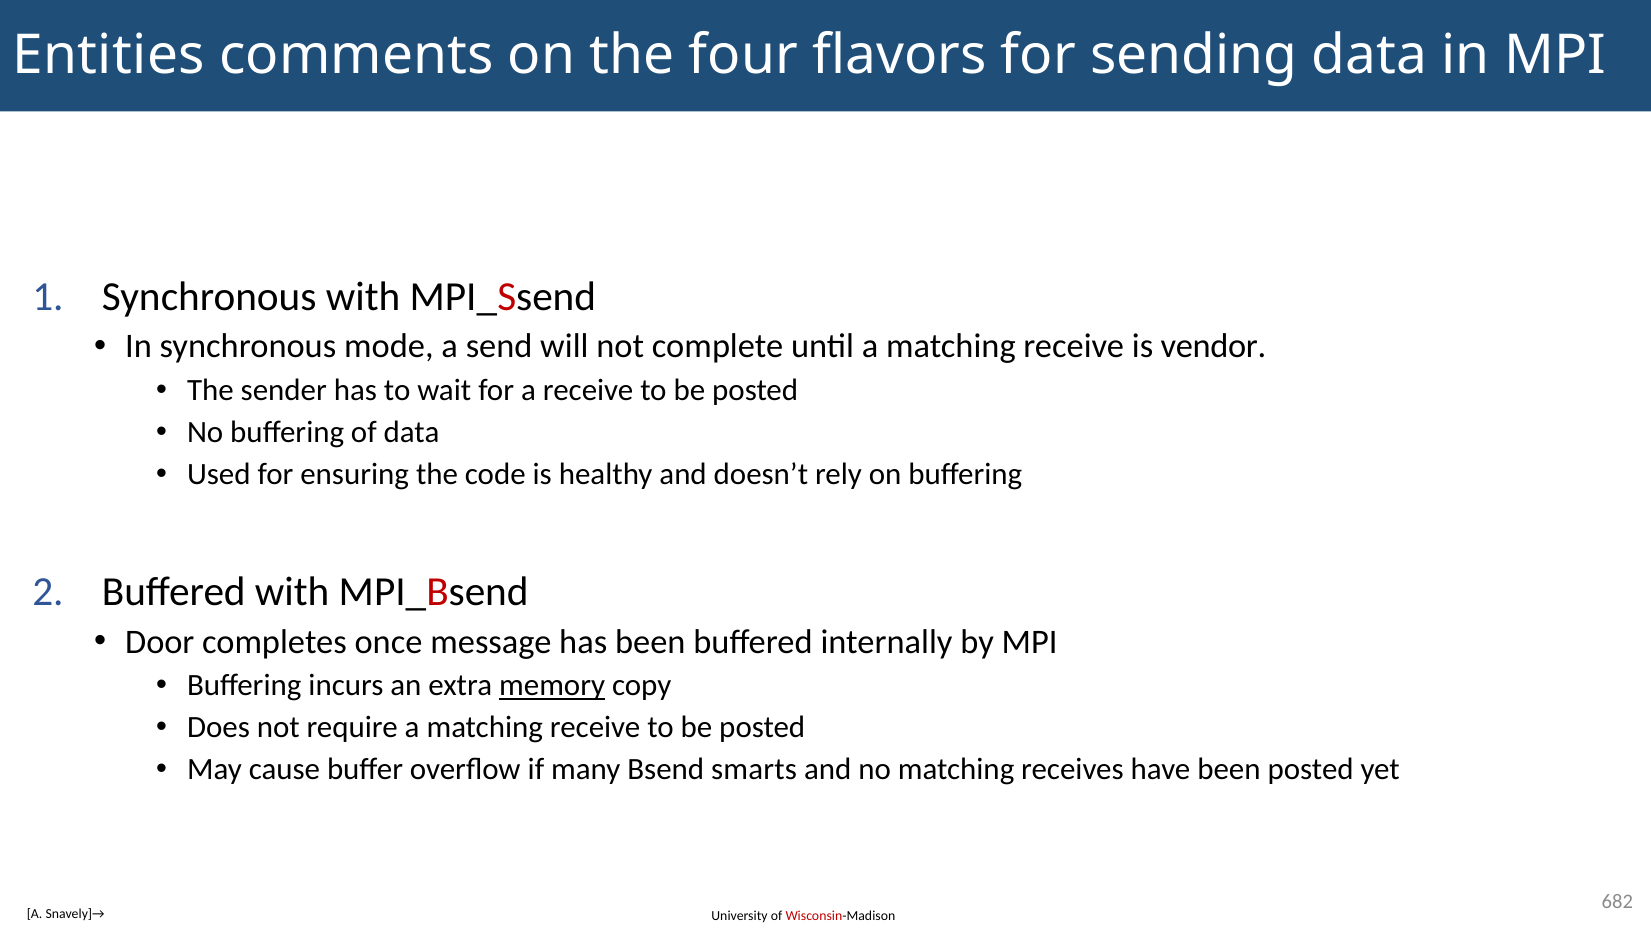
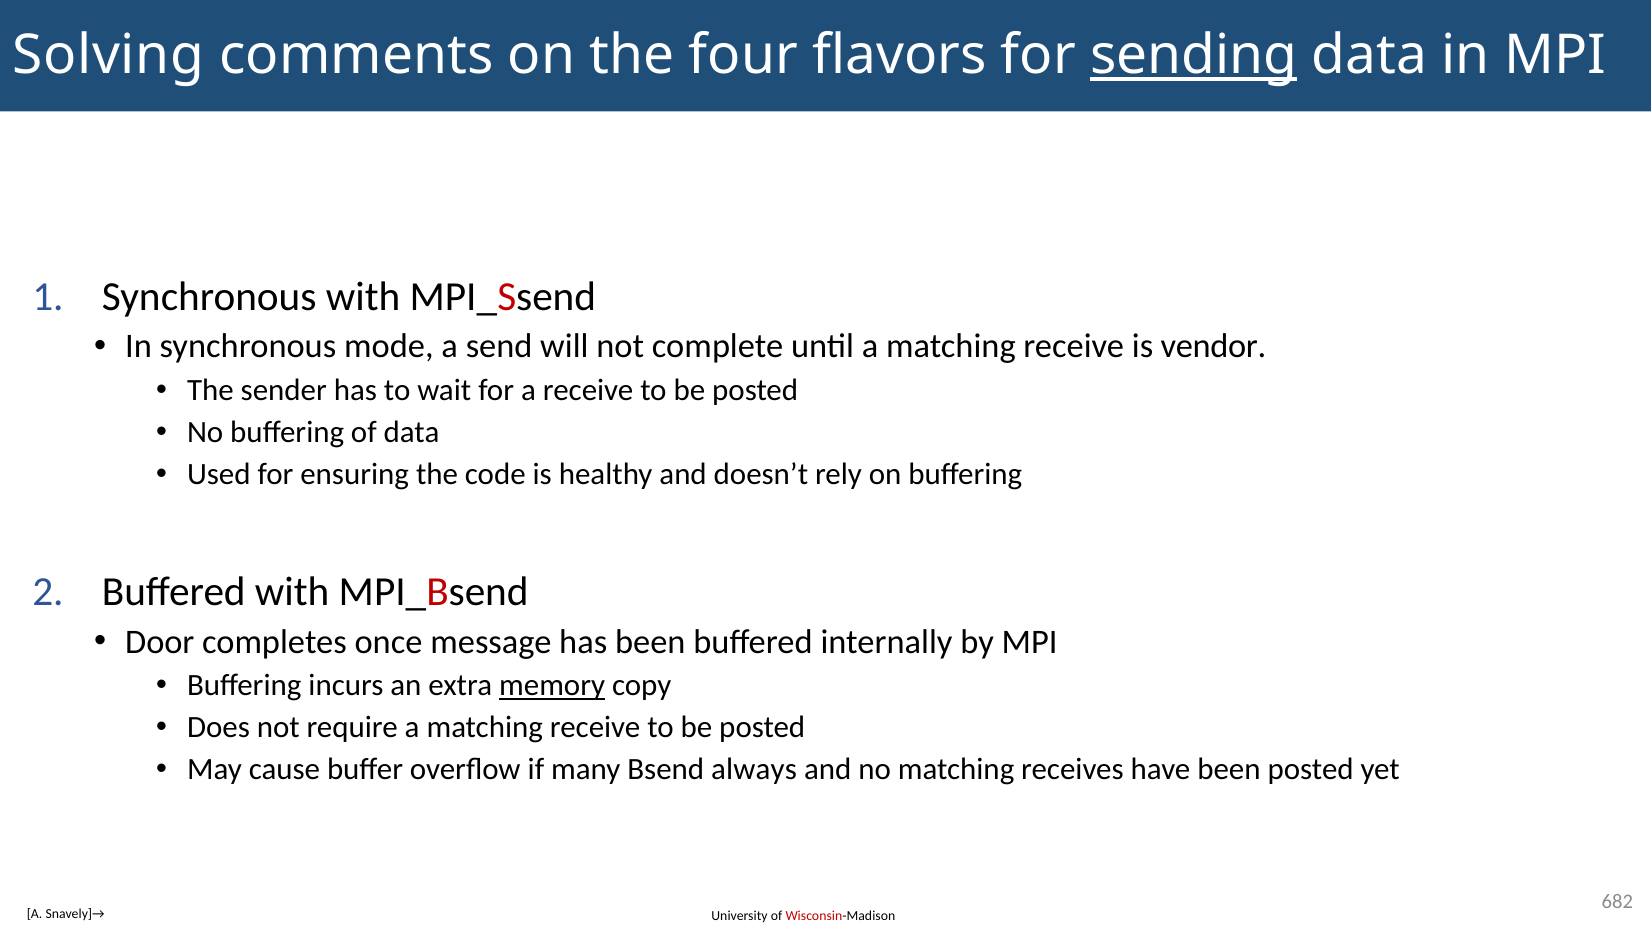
Entities: Entities -> Solving (109, 55)
sending underline: none -> present (1194, 55)
smarts: smarts -> always (754, 770)
